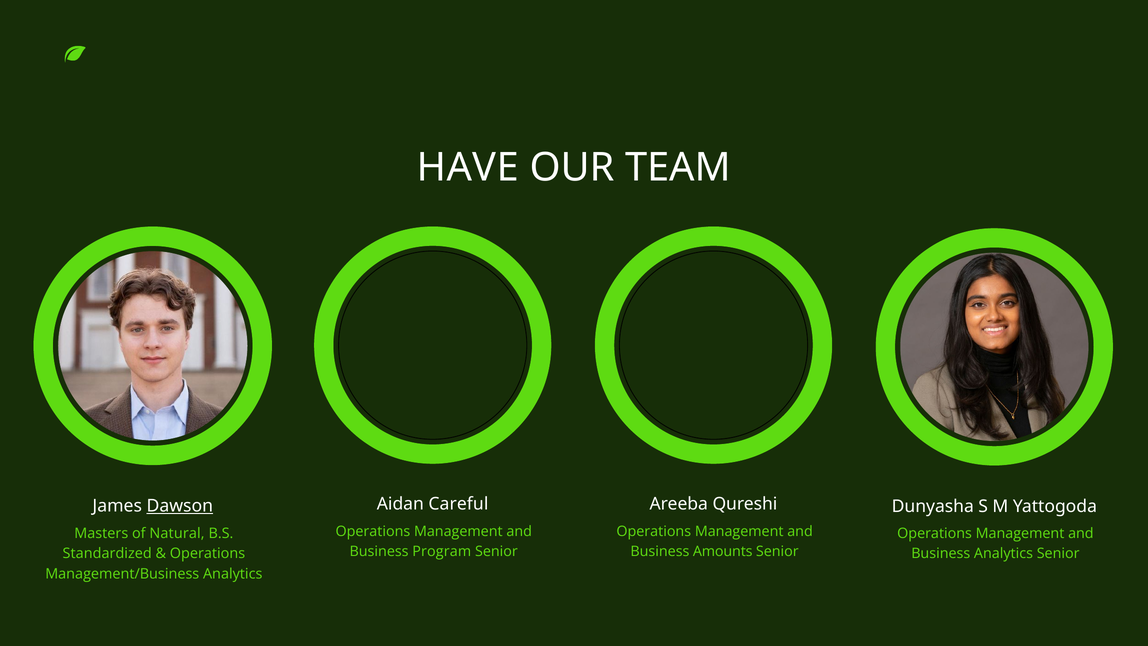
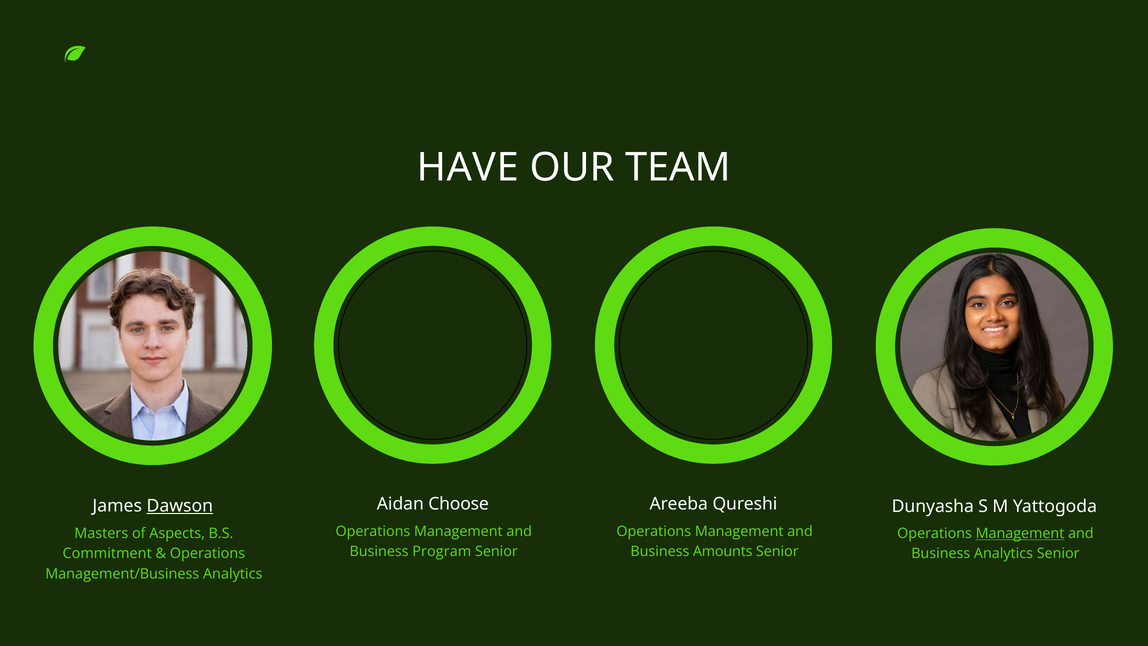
Careful: Careful -> Choose (459, 504)
Natural: Natural -> Aspects (177, 533)
Management underline: none -> present (1020, 533)
Standardized: Standardized -> Commitment (107, 553)
